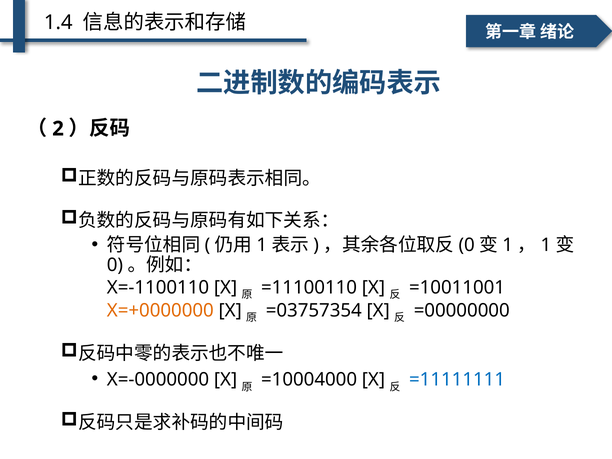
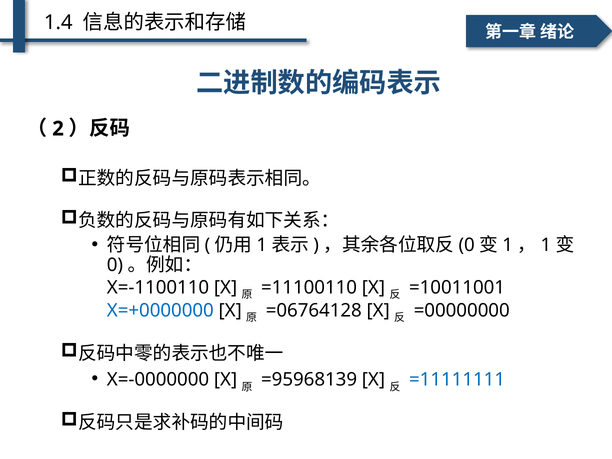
X=+0000000 colour: orange -> blue (160, 310)
=03757354: =03757354 -> =06764128 (314, 310)
=10004000: =10004000 -> =95968139 (309, 380)
